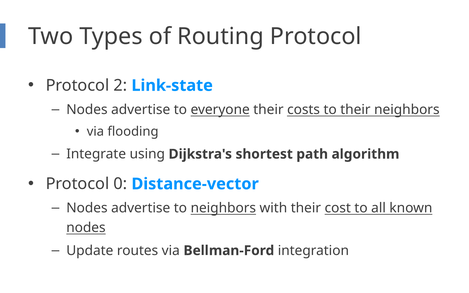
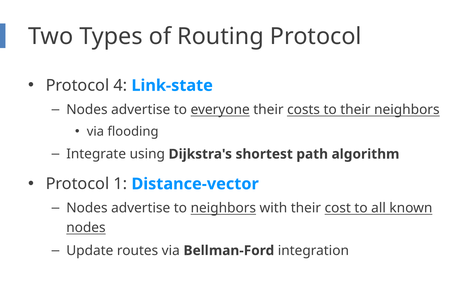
2: 2 -> 4 (120, 86)
0: 0 -> 1 (120, 184)
